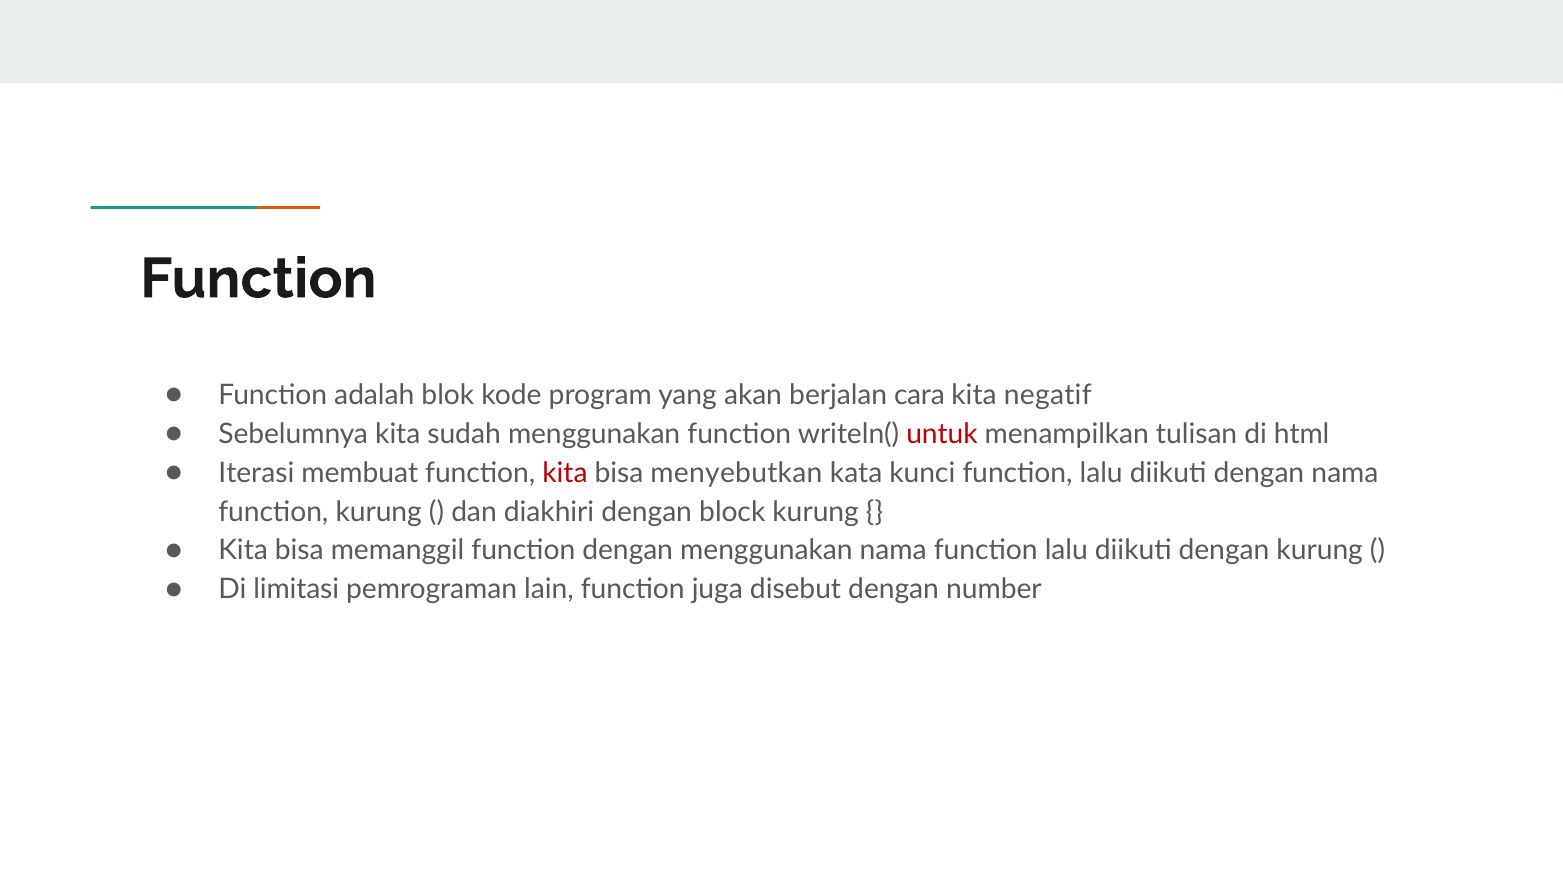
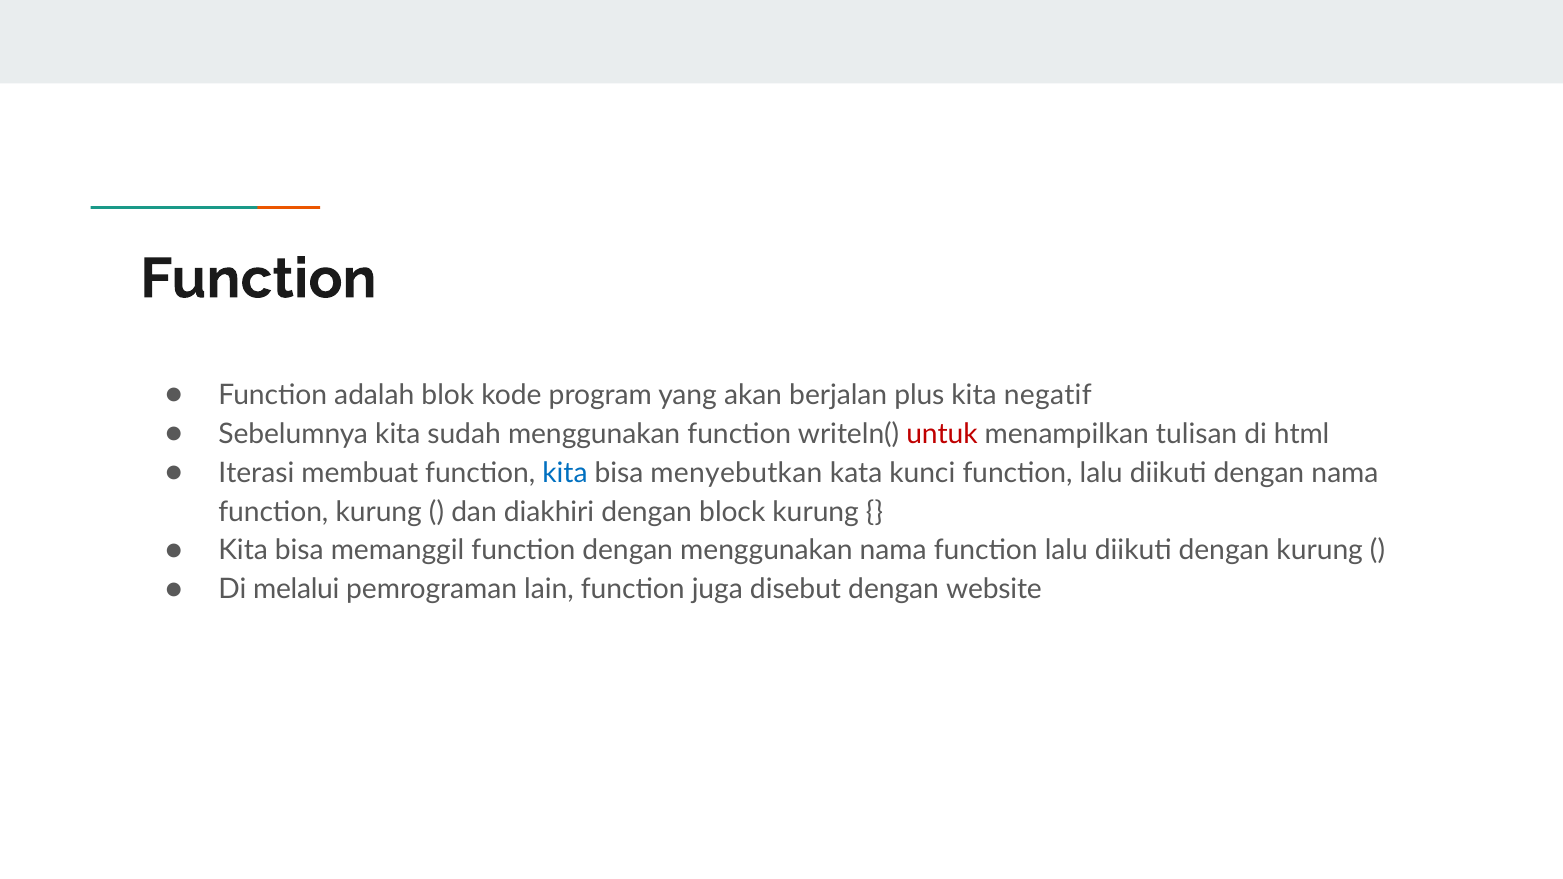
cara: cara -> plus (919, 395)
kita colour: red -> blue (565, 473)
limitasi: limitasi -> melalui (296, 590)
number: number -> website (994, 590)
